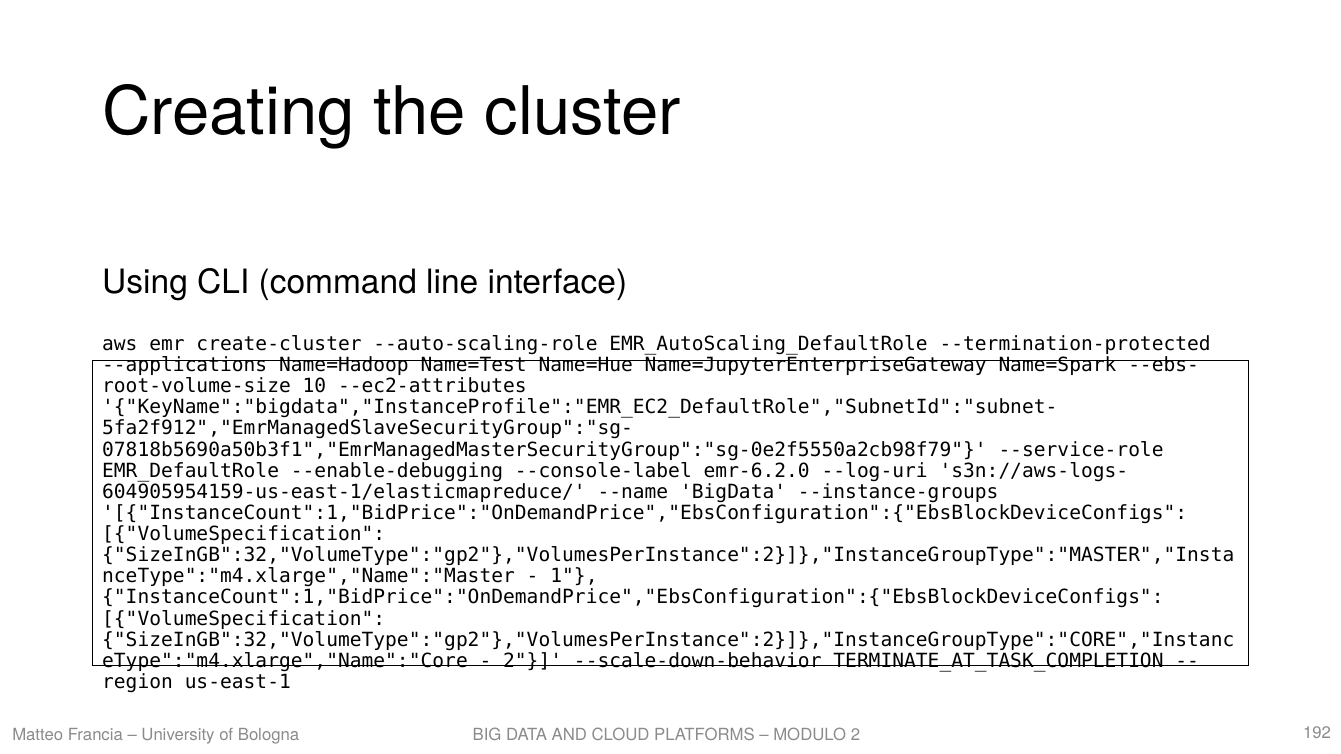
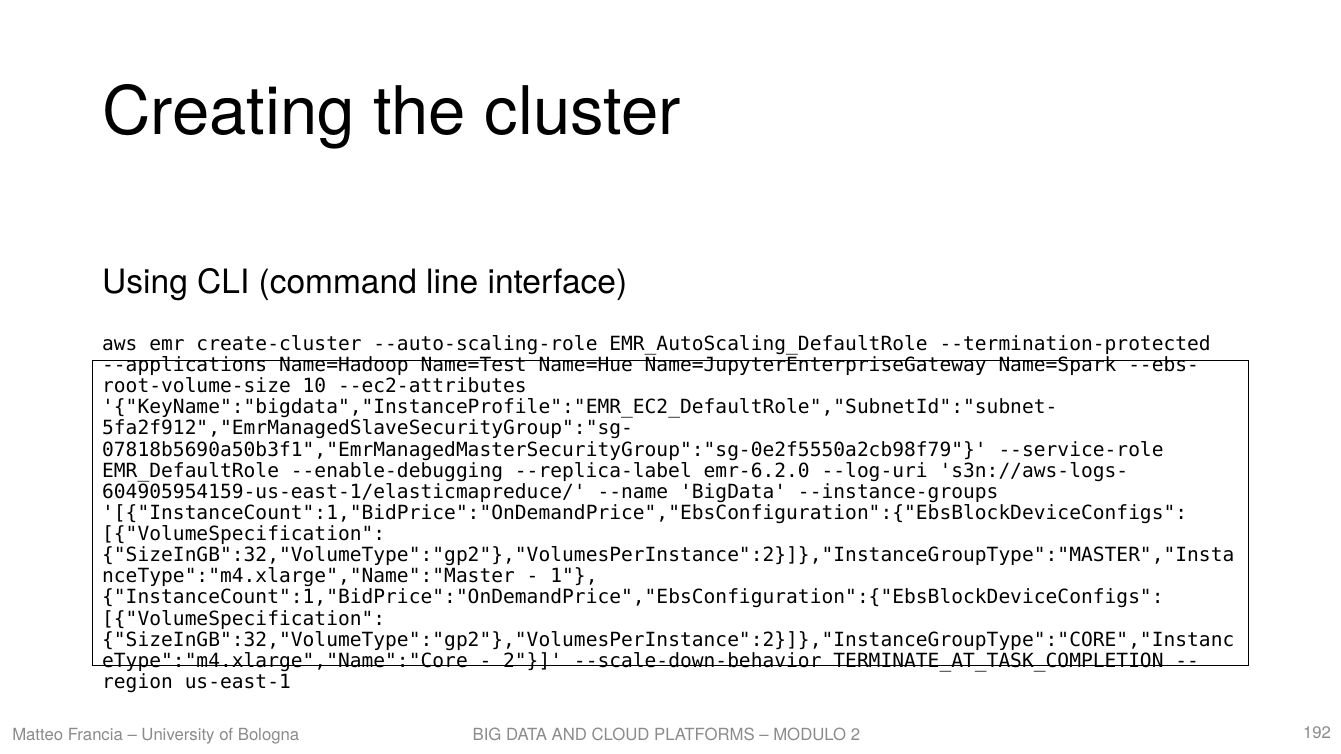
--console-label: --console-label -> --replica-label (603, 471)
